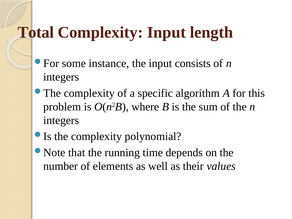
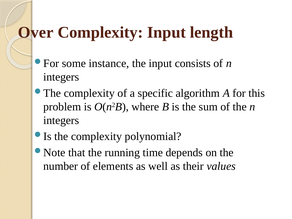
Total: Total -> Over (36, 32)
